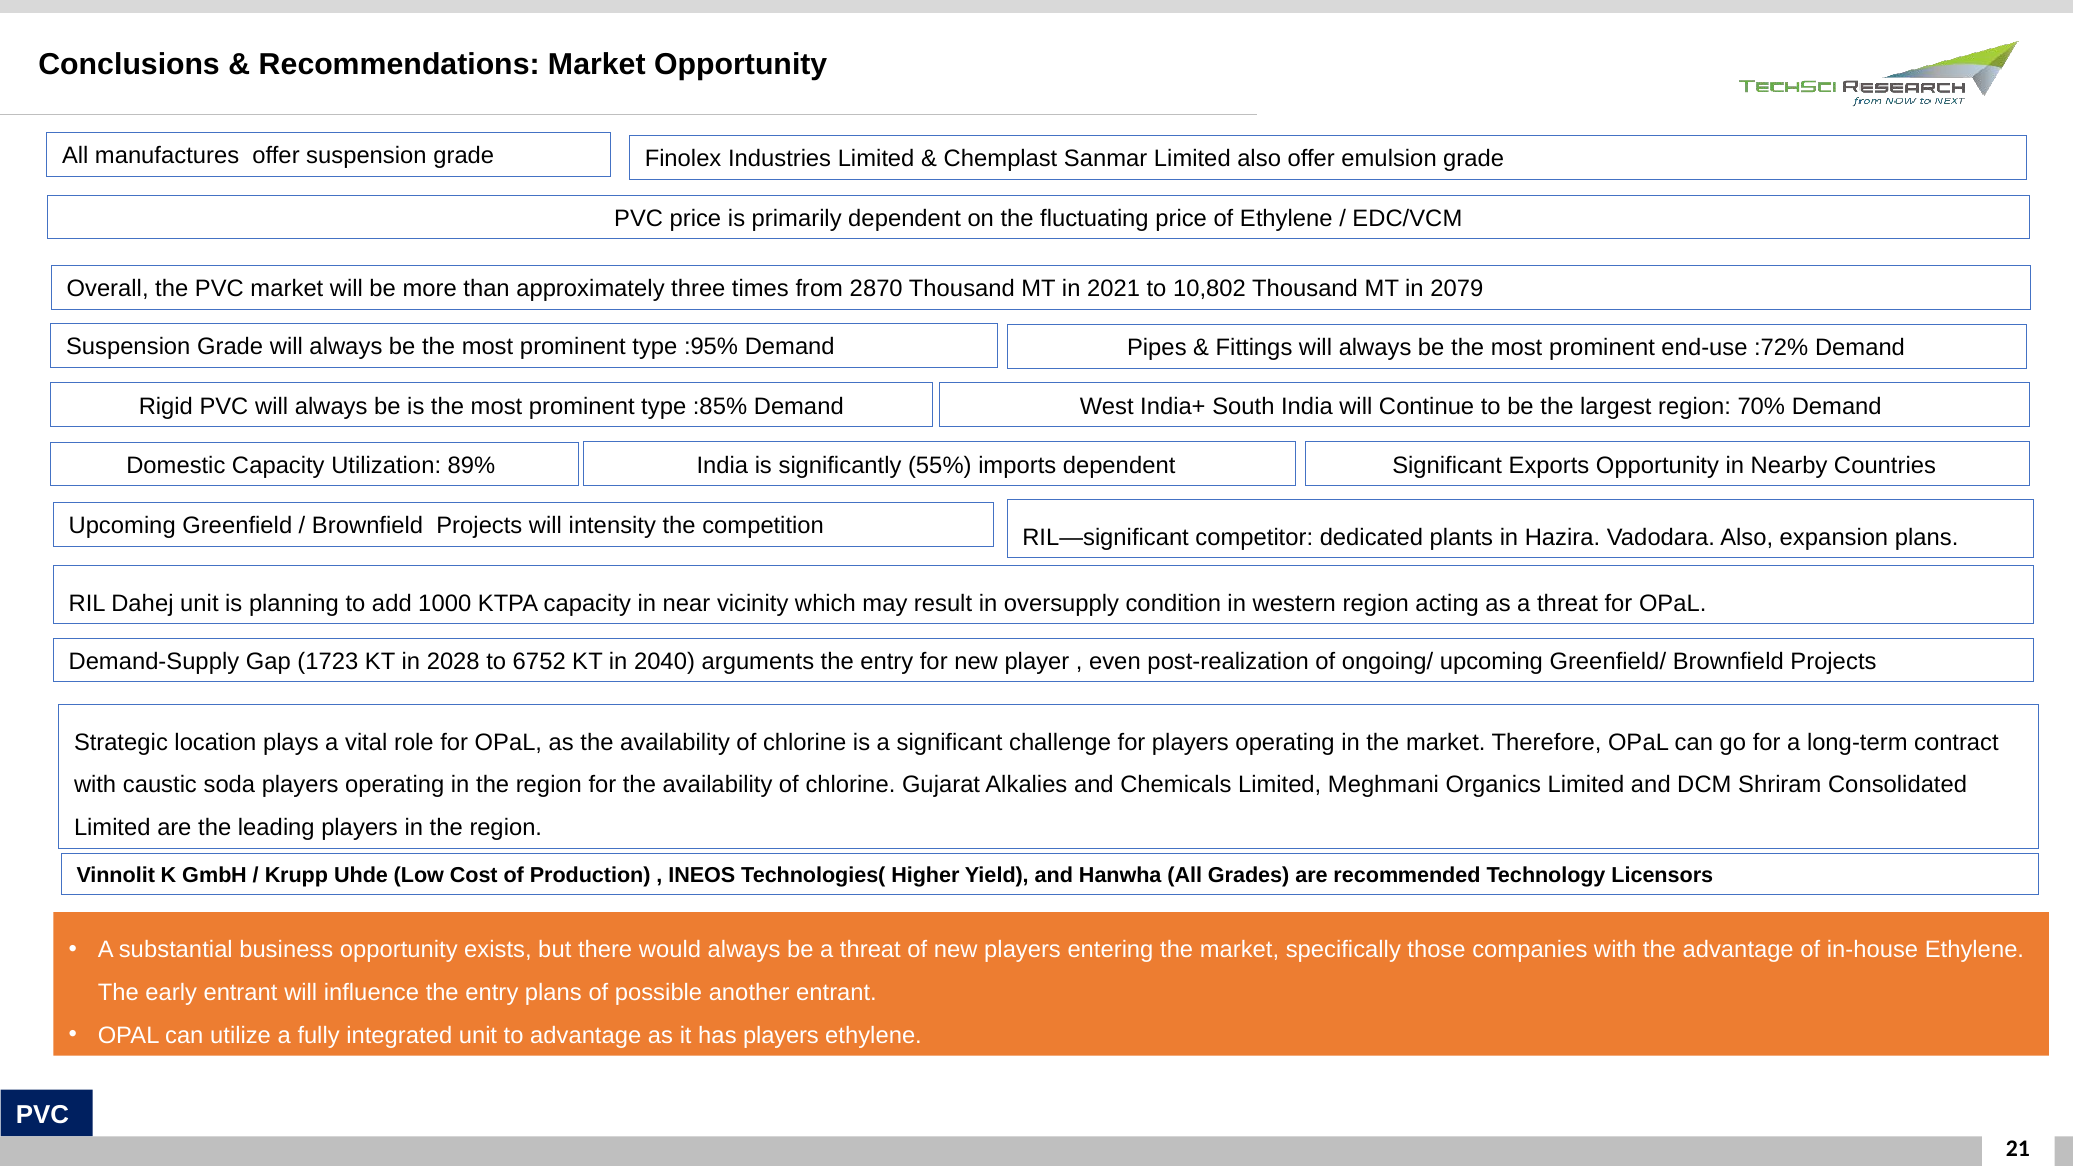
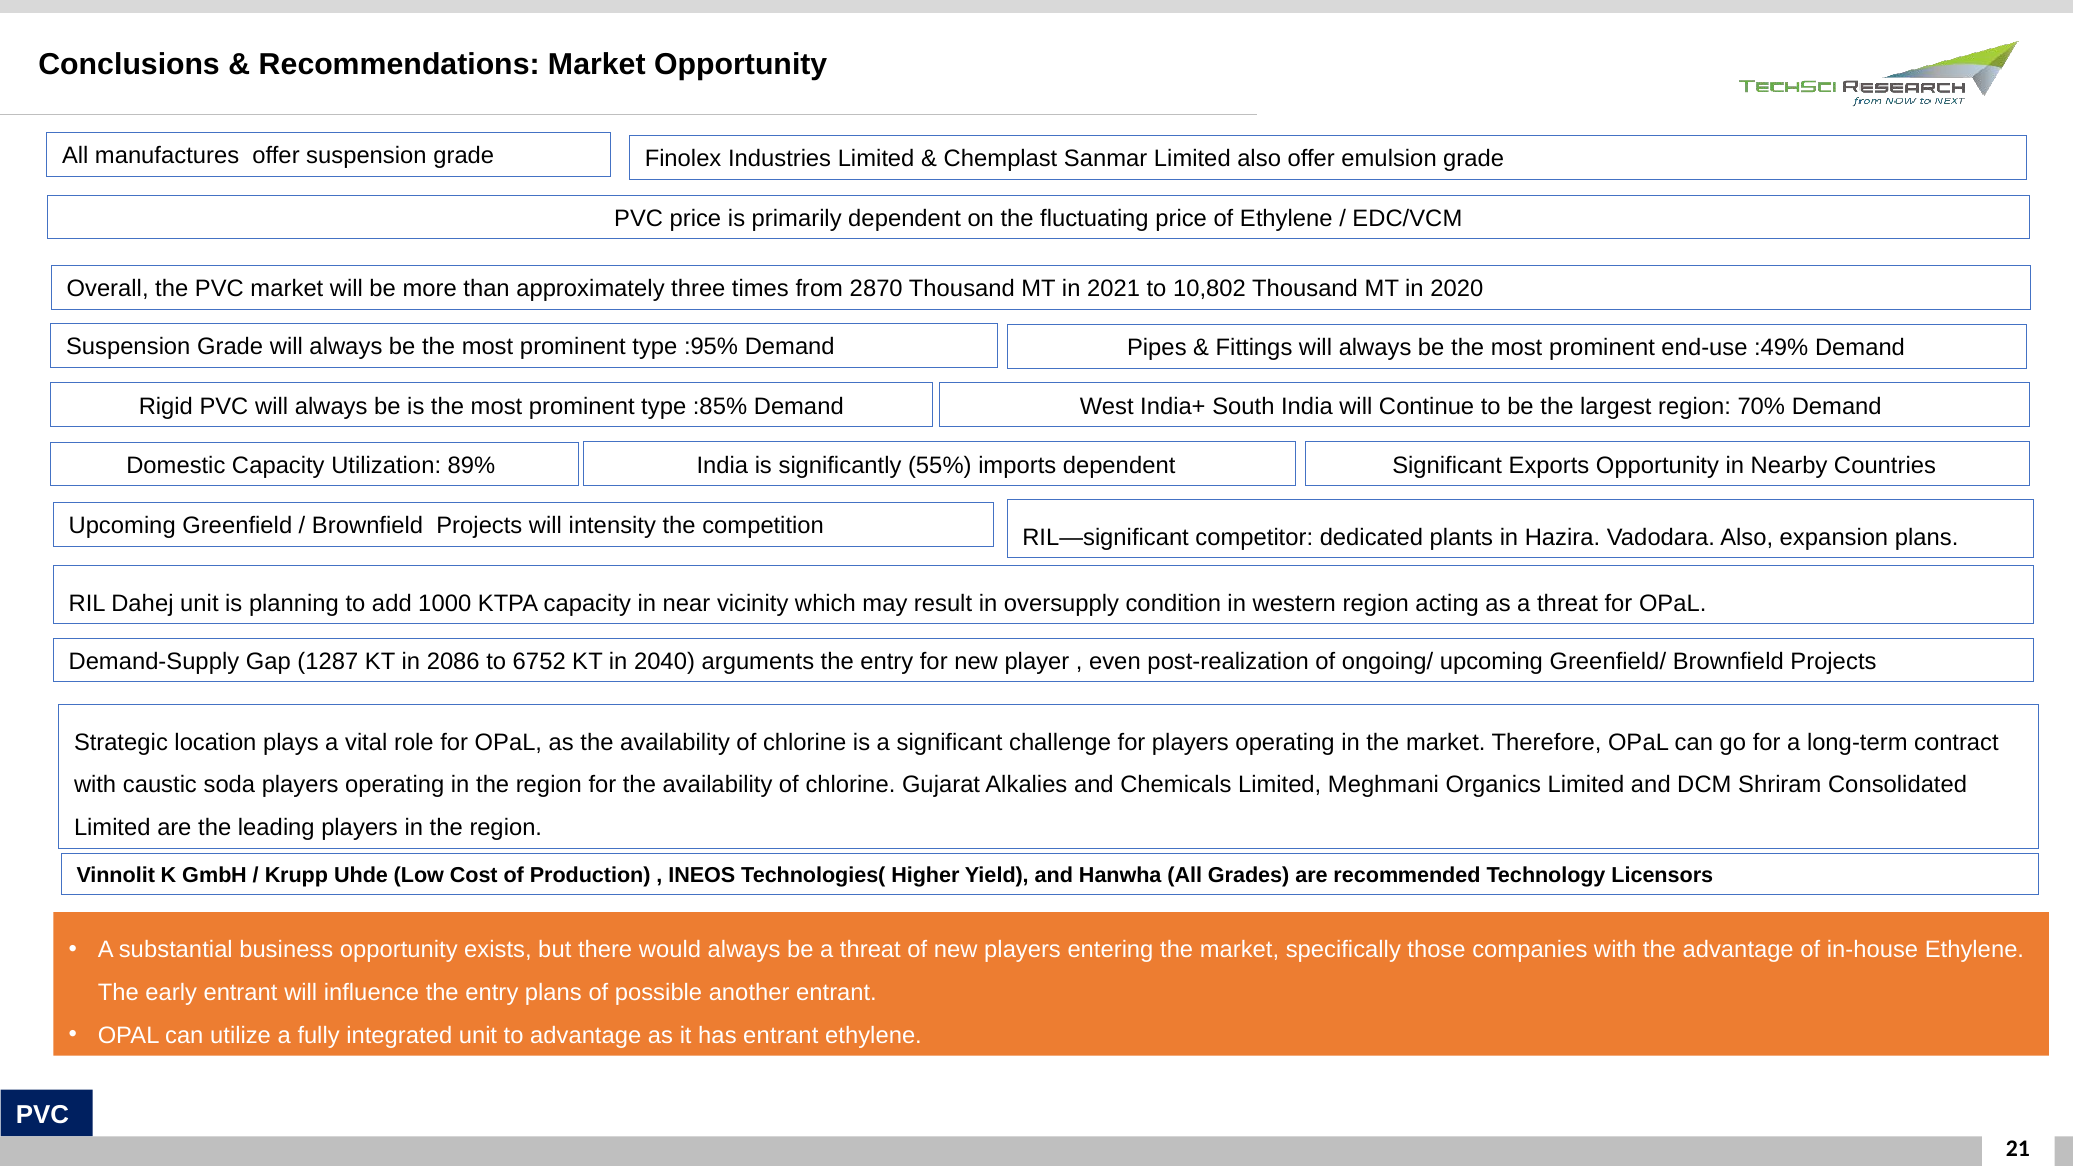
2079: 2079 -> 2020 (1457, 289)
:72%: :72% -> :49% (1781, 348)
1723: 1723 -> 1287 (328, 662)
2028: 2028 -> 2086 (453, 662)
has players: players -> entrant (781, 1035)
